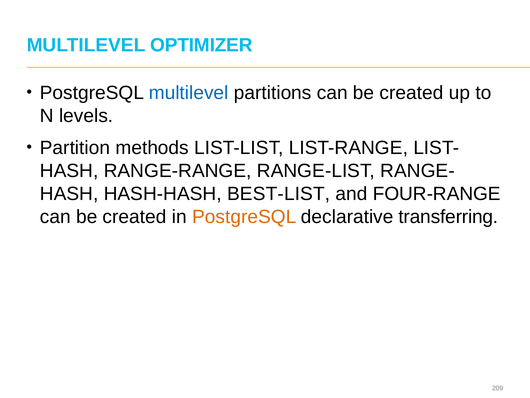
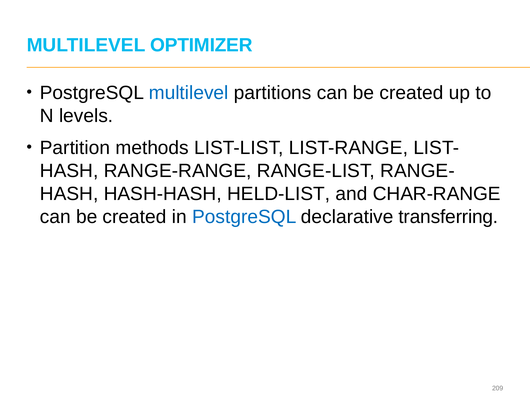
BEST-LIST: BEST-LIST -> HELD-LIST (279, 194)
FOUR-RANGE: FOUR-RANGE -> CHAR-RANGE (437, 194)
PostgreSQL colour: orange -> blue (244, 216)
